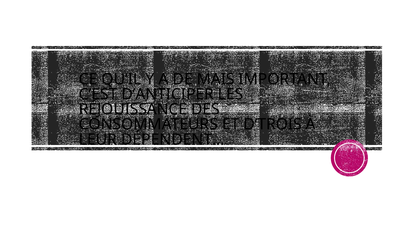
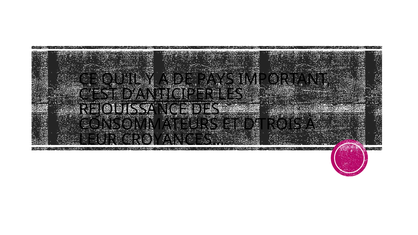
MAIS: MAIS -> PAYS (216, 79)
D’ANTICIPER underline: none -> present (168, 94)
DÉPENDENT…: DÉPENDENT… -> CROYANCES… (173, 140)
